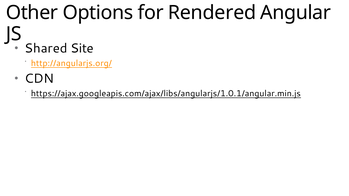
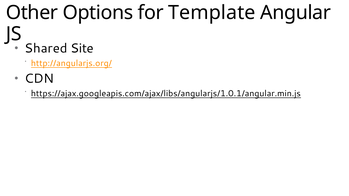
Rendered: Rendered -> Template (212, 13)
